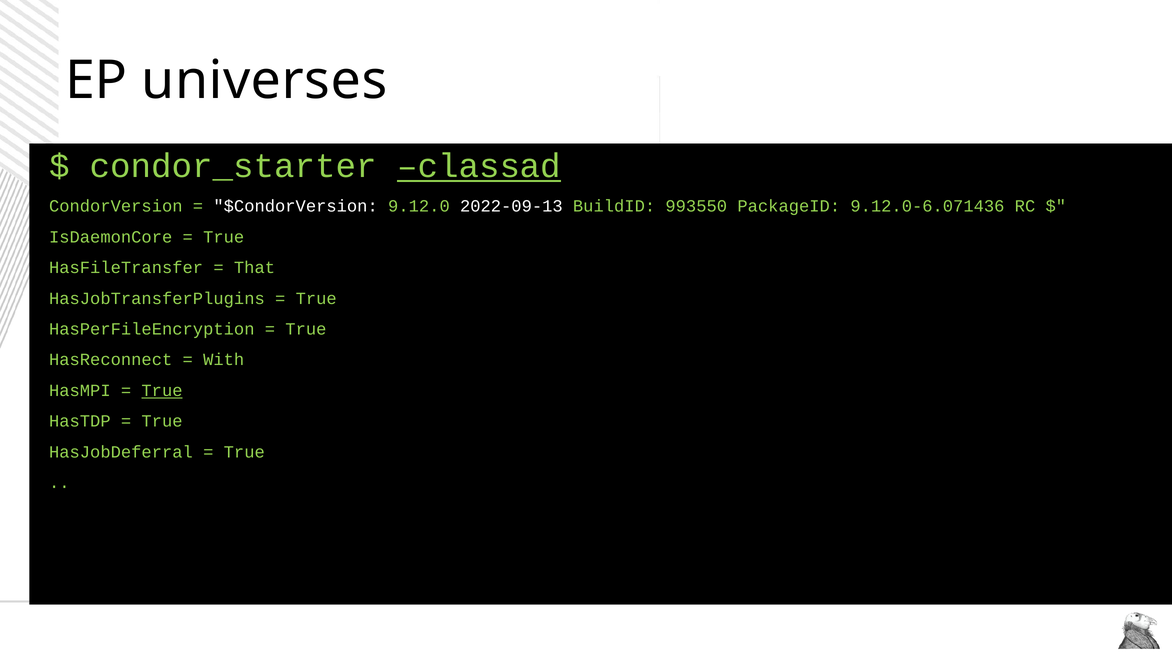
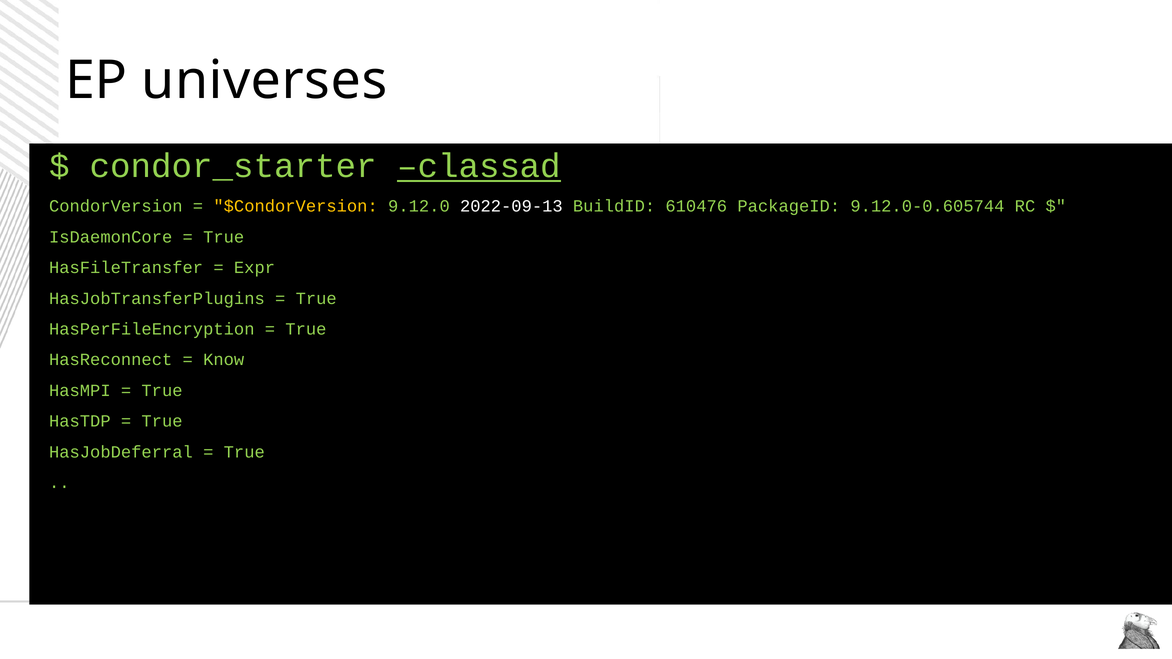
$CondorVersion colour: white -> yellow (296, 206)
993550: 993550 -> 610476 (696, 206)
9.12.0-6.071436: 9.12.0-6.071436 -> 9.12.0-0.605744 (927, 206)
That: That -> Expr (255, 268)
With: With -> Know (224, 360)
True underline: present -> none (162, 391)
